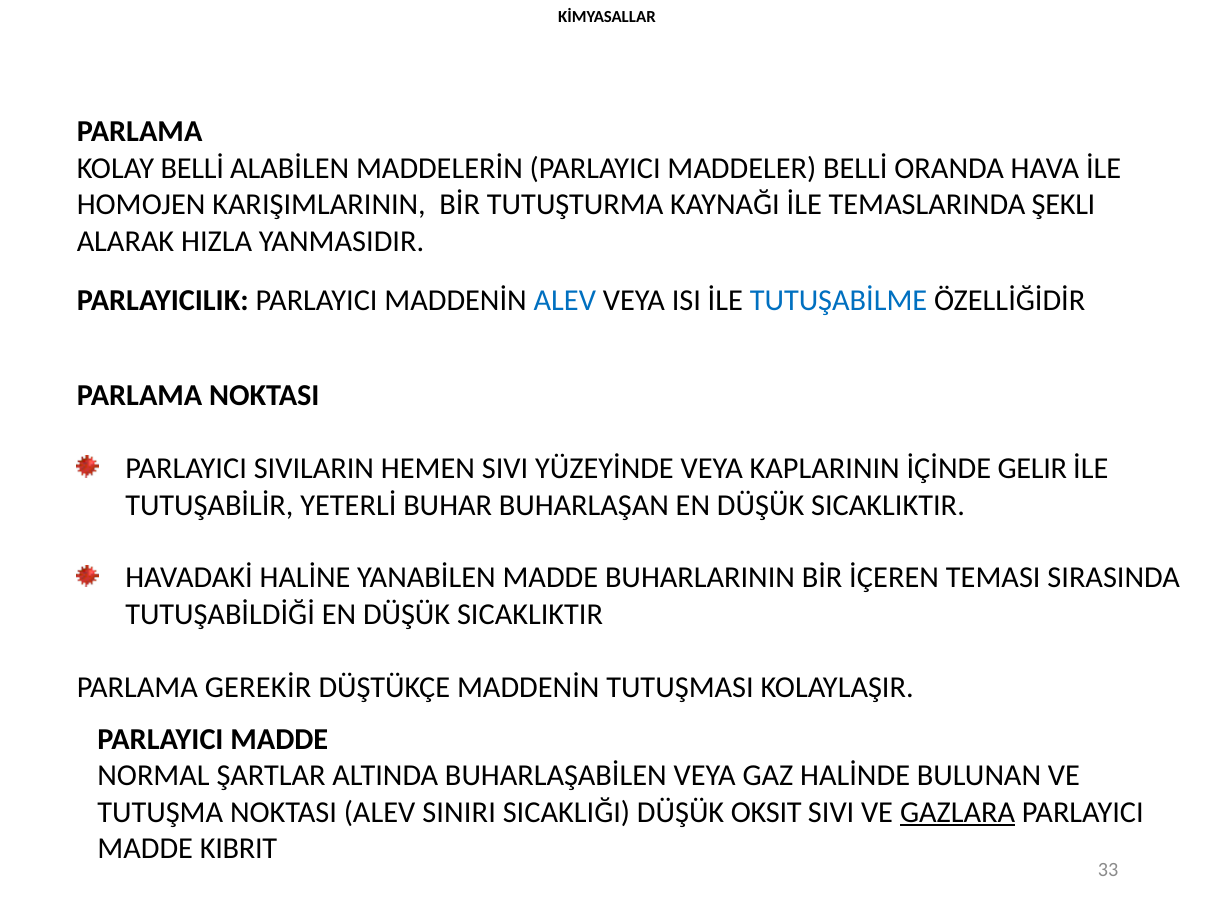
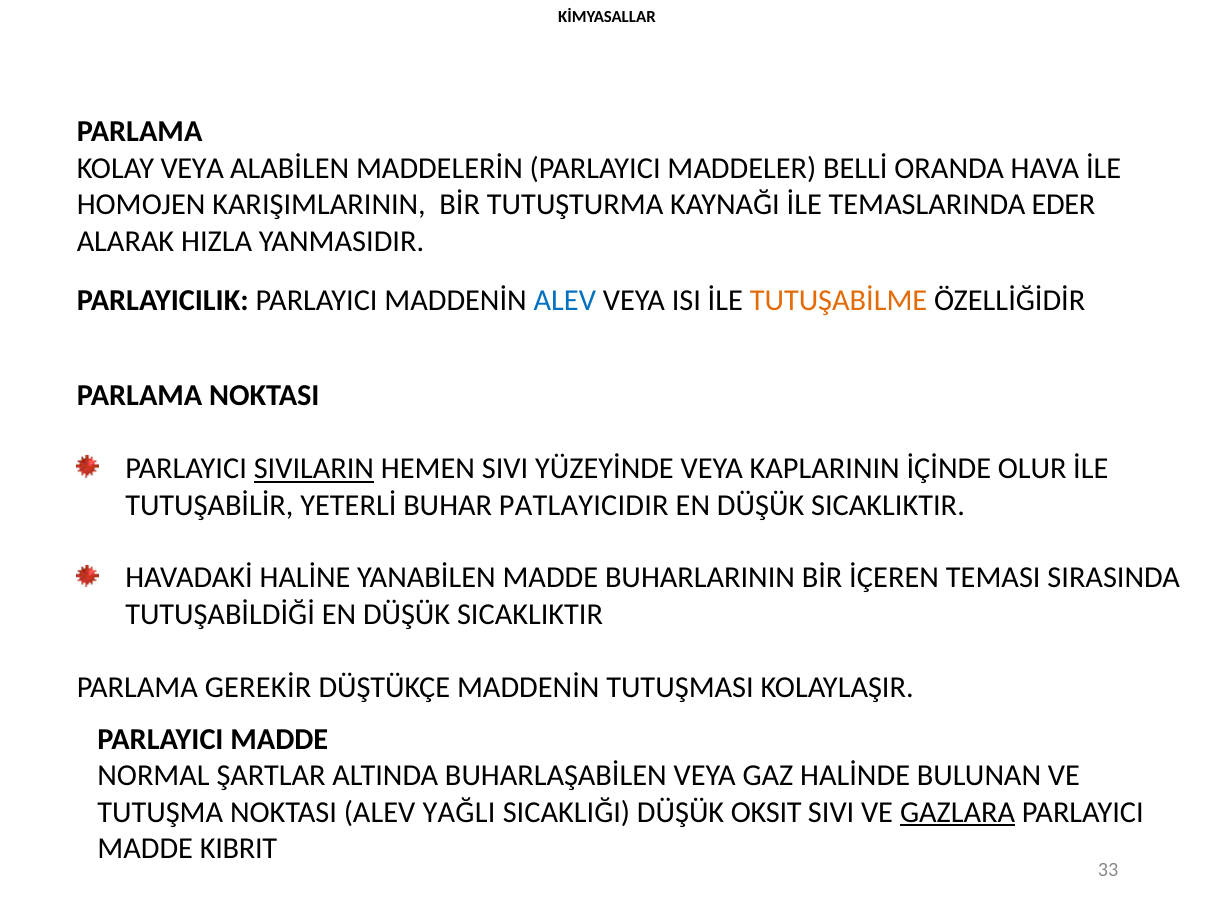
KOLAY BELLİ: BELLİ -> VEYA (192, 168)
ŞEKLI: ŞEKLI -> EDER (1064, 205)
TUTUŞABİLME colour: blue -> orange (839, 301)
SIVILARIN underline: none -> present (314, 468)
GELIR: GELIR -> OLUR (1032, 468)
BUHARLAŞAN: BUHARLAŞAN -> PATLAYICIDIR (584, 505)
SINIRI: SINIRI -> YAĞLI (459, 812)
